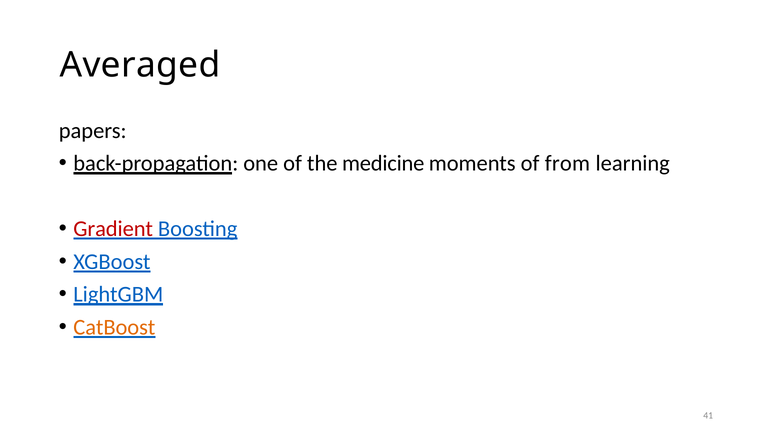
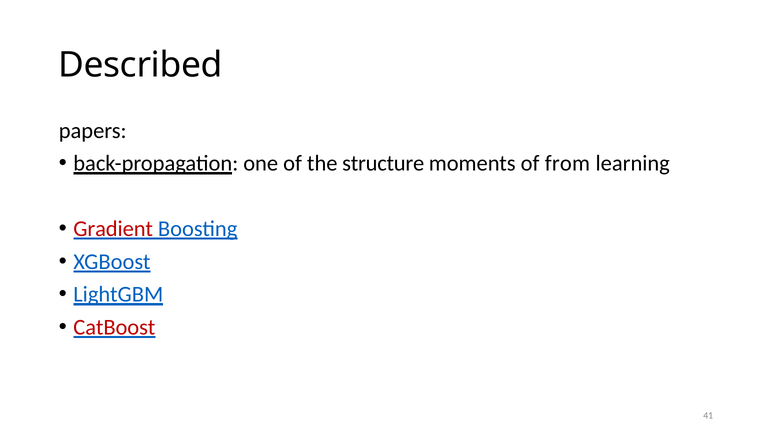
Averaged: Averaged -> Described (140, 65)
medicine: medicine -> structure (383, 163)
CatBoost colour: orange -> red (114, 327)
